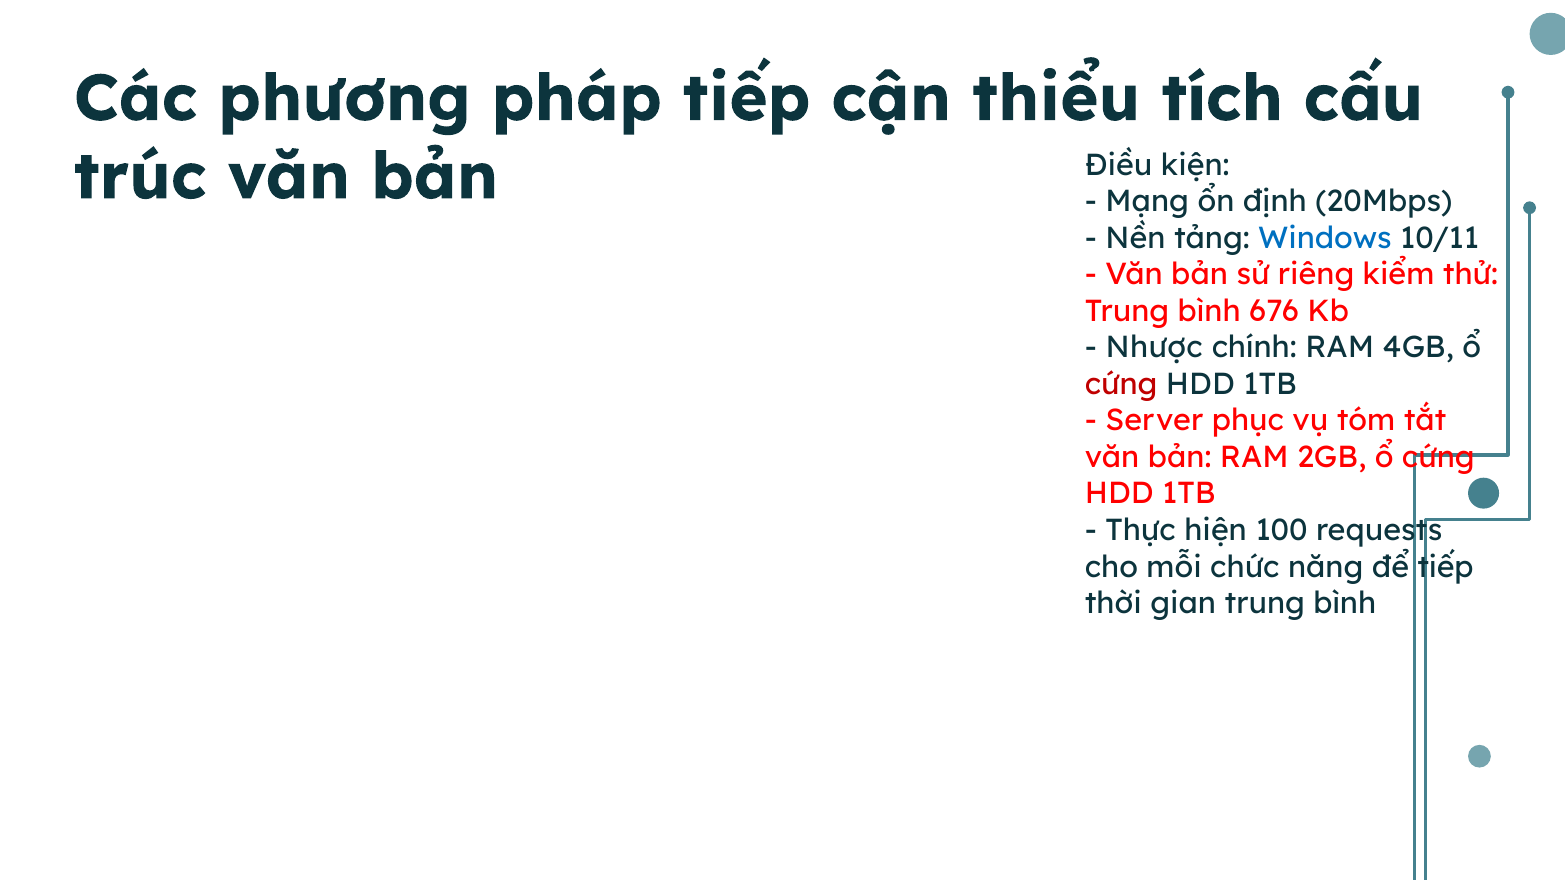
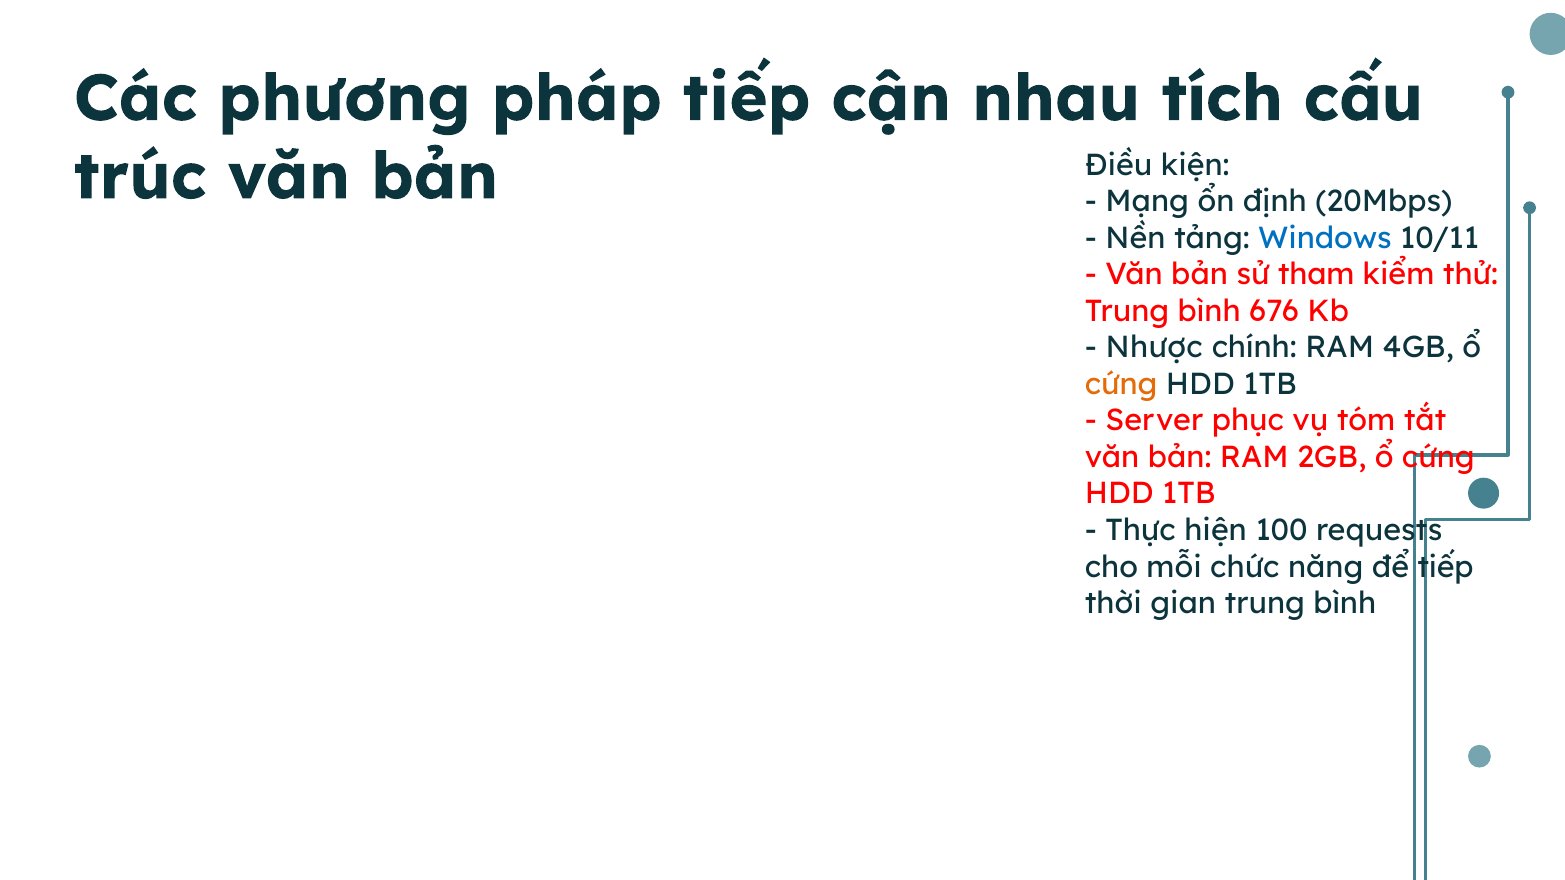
thiểu: thiểu -> nhau (1056, 99)
riêng: riêng -> tham (1316, 275)
cứng colour: red -> orange (1121, 385)
